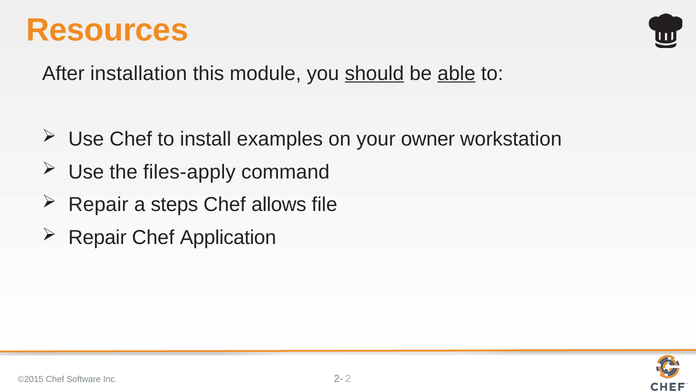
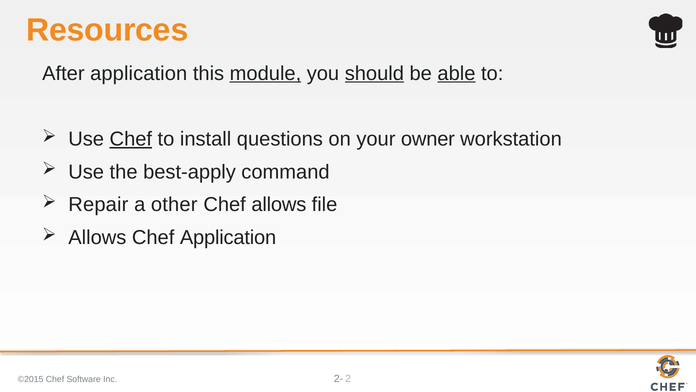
After installation: installation -> application (139, 73)
module underline: none -> present (265, 73)
Chef underline: none -> present (131, 139)
examples: examples -> questions (280, 139)
files-apply: files-apply -> best-apply (189, 172)
steps: steps -> other (174, 205)
Repair: Repair -> Allows (97, 237)
